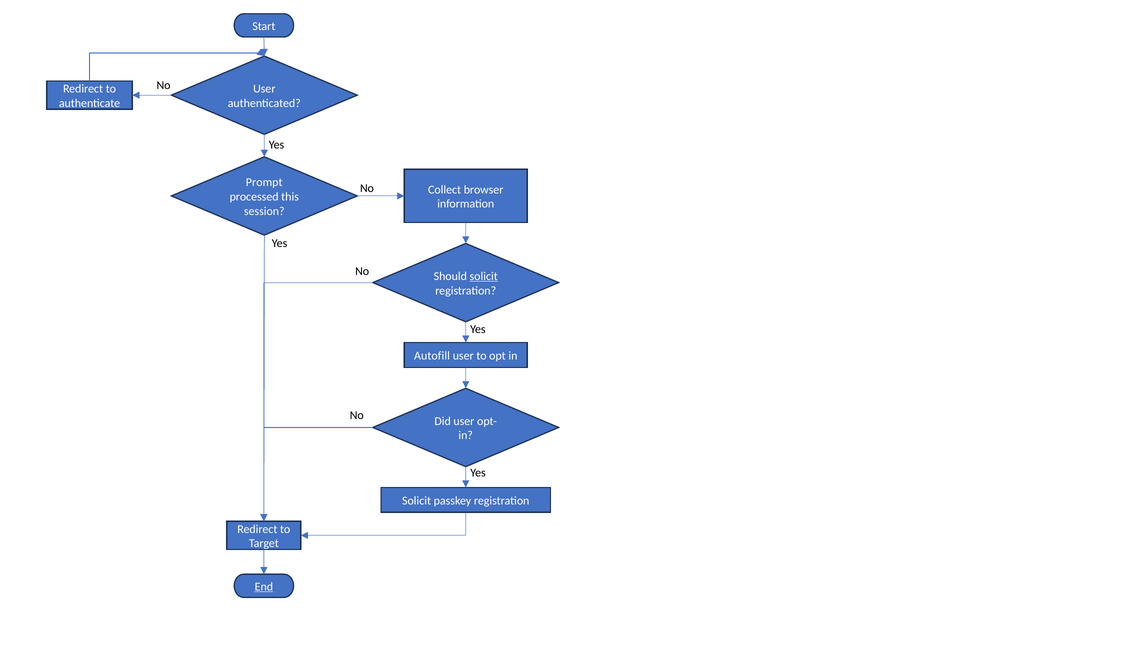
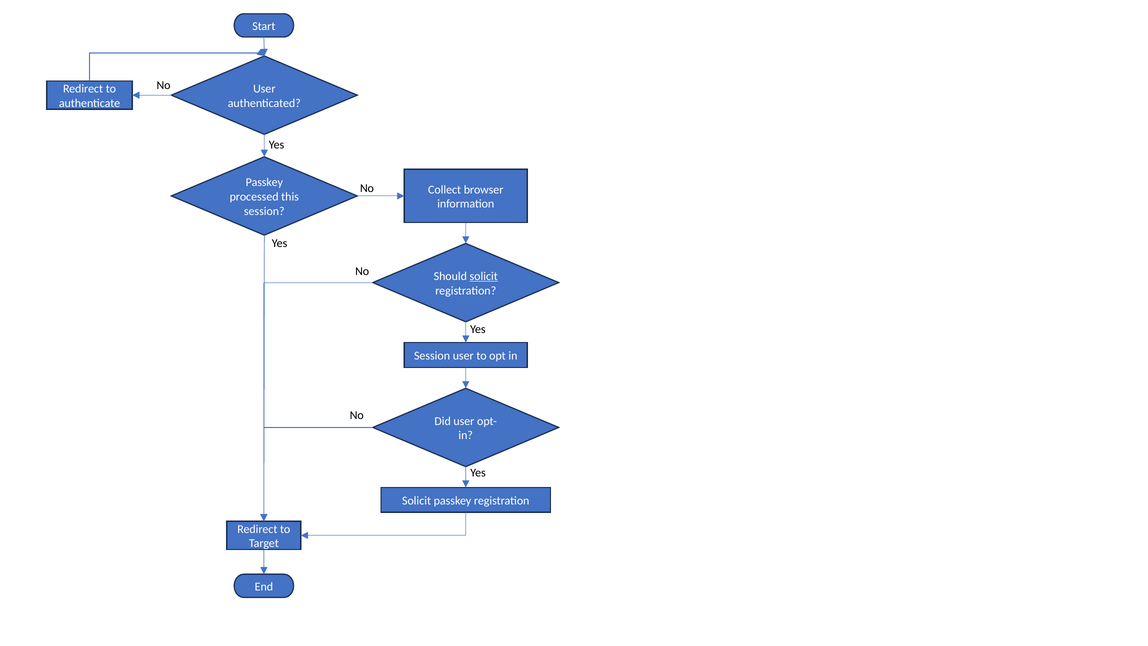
Prompt: Prompt -> Passkey (264, 182)
Autofill: Autofill -> Session (432, 356)
End underline: present -> none (264, 586)
